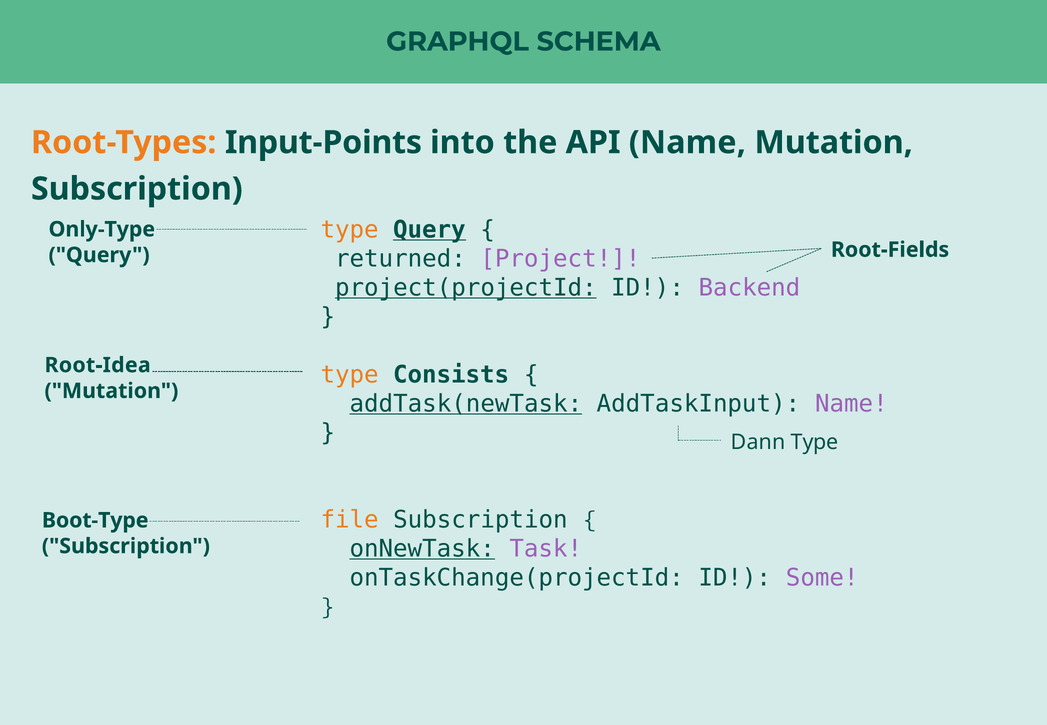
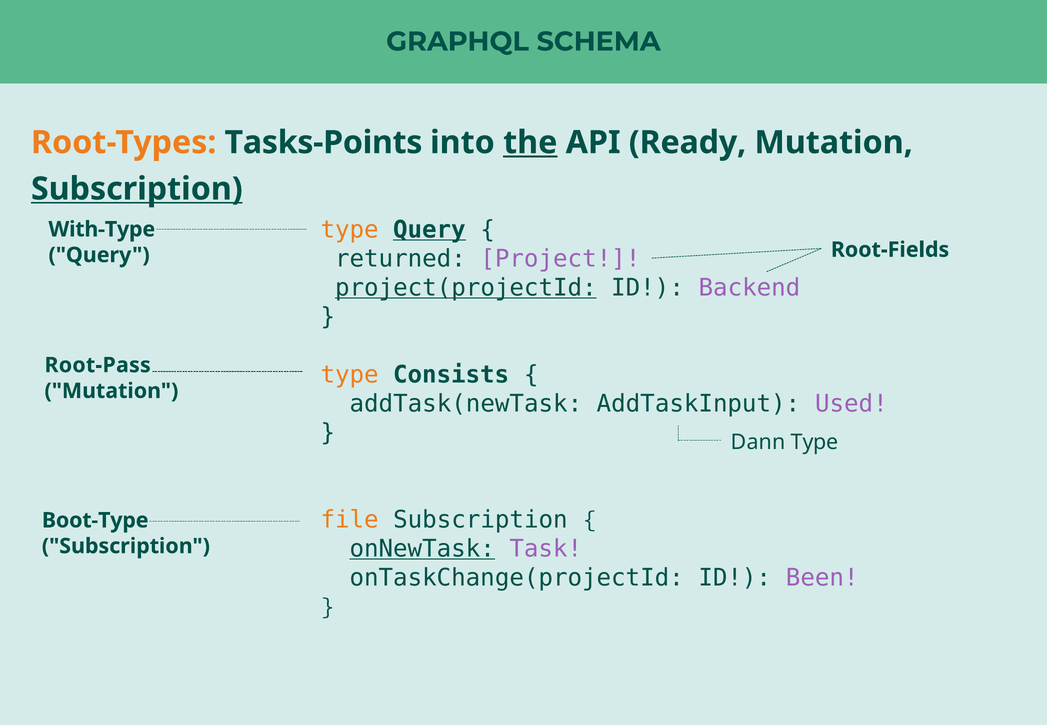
Input-Points: Input-Points -> Tasks-Points (323, 142)
the underline: none -> present (530, 142)
API Name: Name -> Ready (688, 142)
Subscription underline: none -> present (137, 189)
Only-Type: Only-Type -> With-Type (102, 229)
Root-Idea: Root-Idea -> Root-Pass (98, 365)
addTask(newTask underline: present -> none (466, 404)
AddTaskInput Name: Name -> Used (851, 404)
Some: Some -> Been (822, 577)
